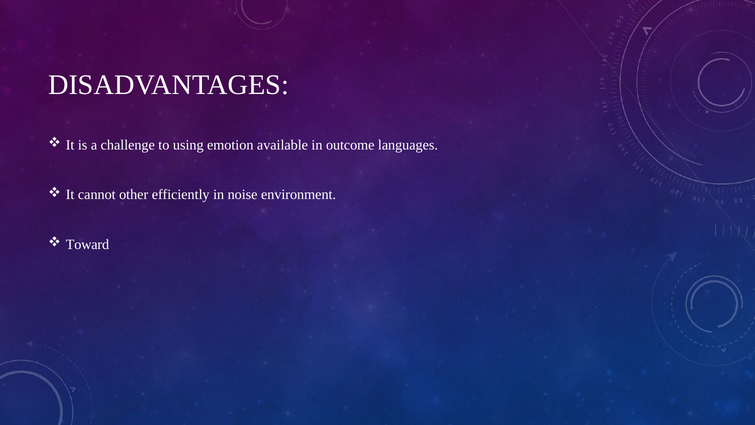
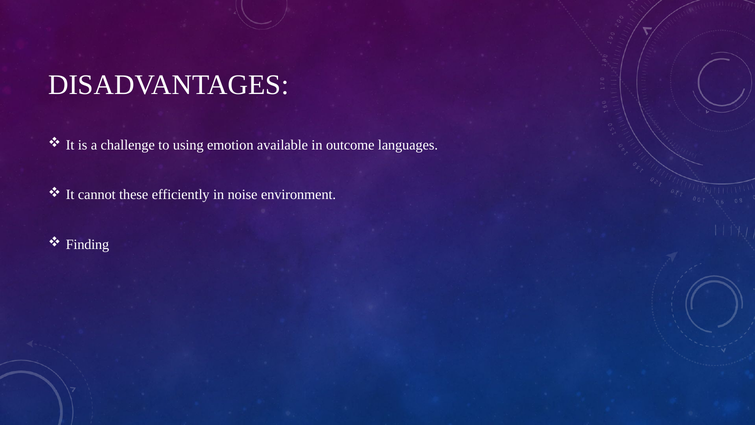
other: other -> these (134, 195)
Toward: Toward -> Finding (87, 244)
